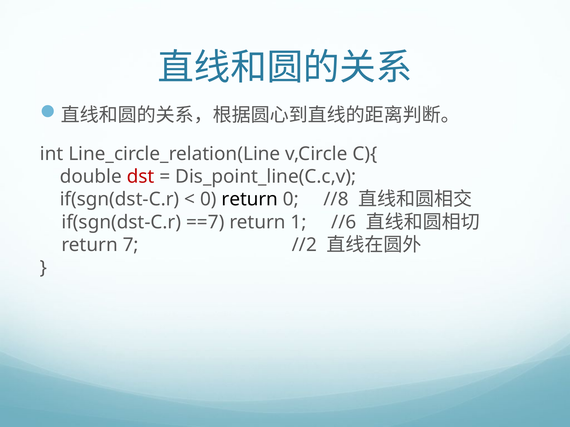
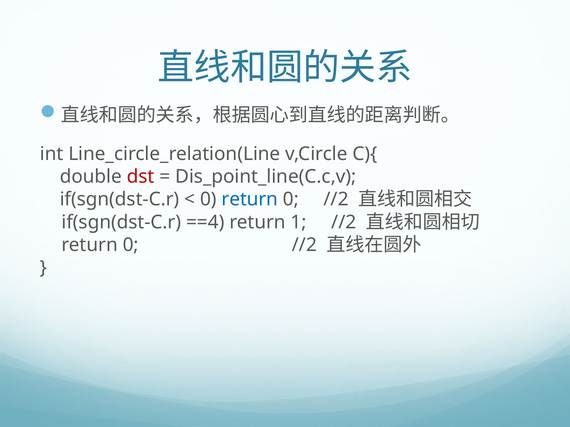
return colour: black -> blue (250, 200)
//8: //8 -> //2 (336, 200)
==7: ==7 -> ==4 (205, 222)
1 //6: //6 -> //2 (344, 222)
7: 7 -> 0 (131, 245)
